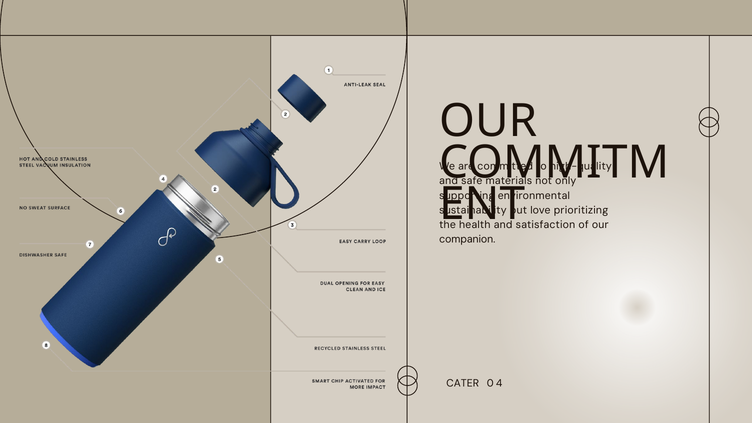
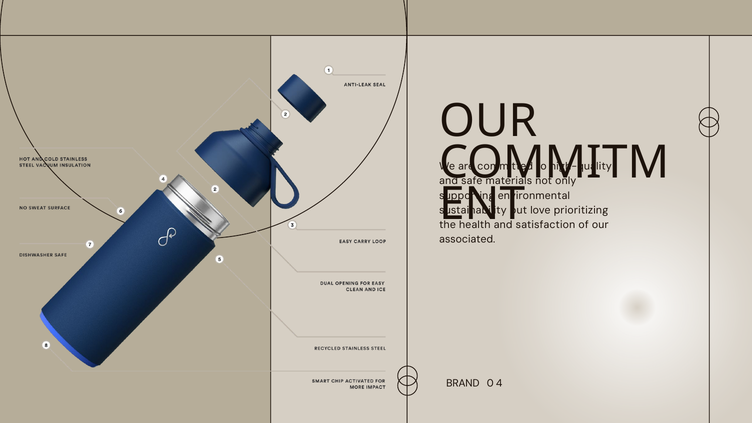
companion: companion -> associated (467, 240)
CATER: CATER -> BRAND (463, 383)
